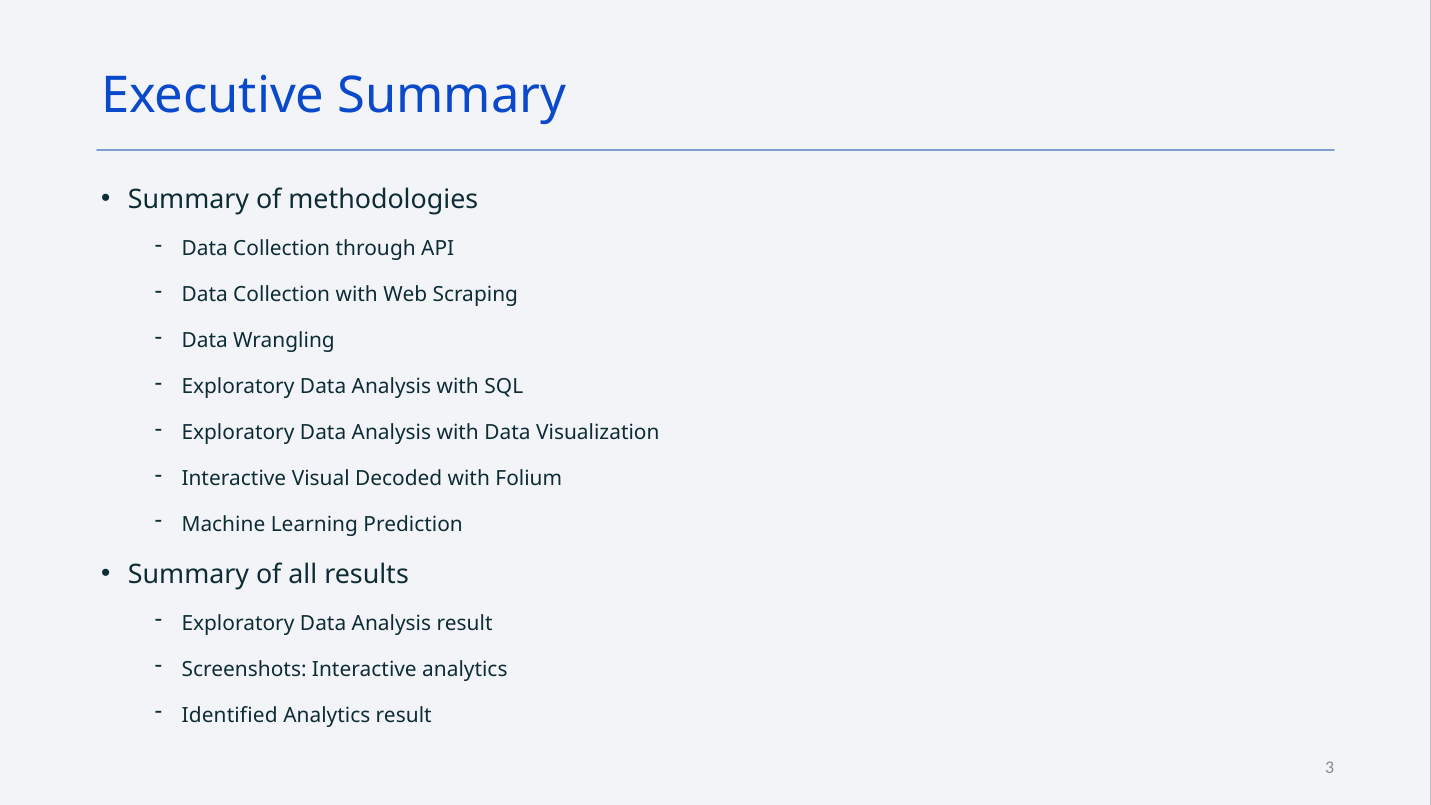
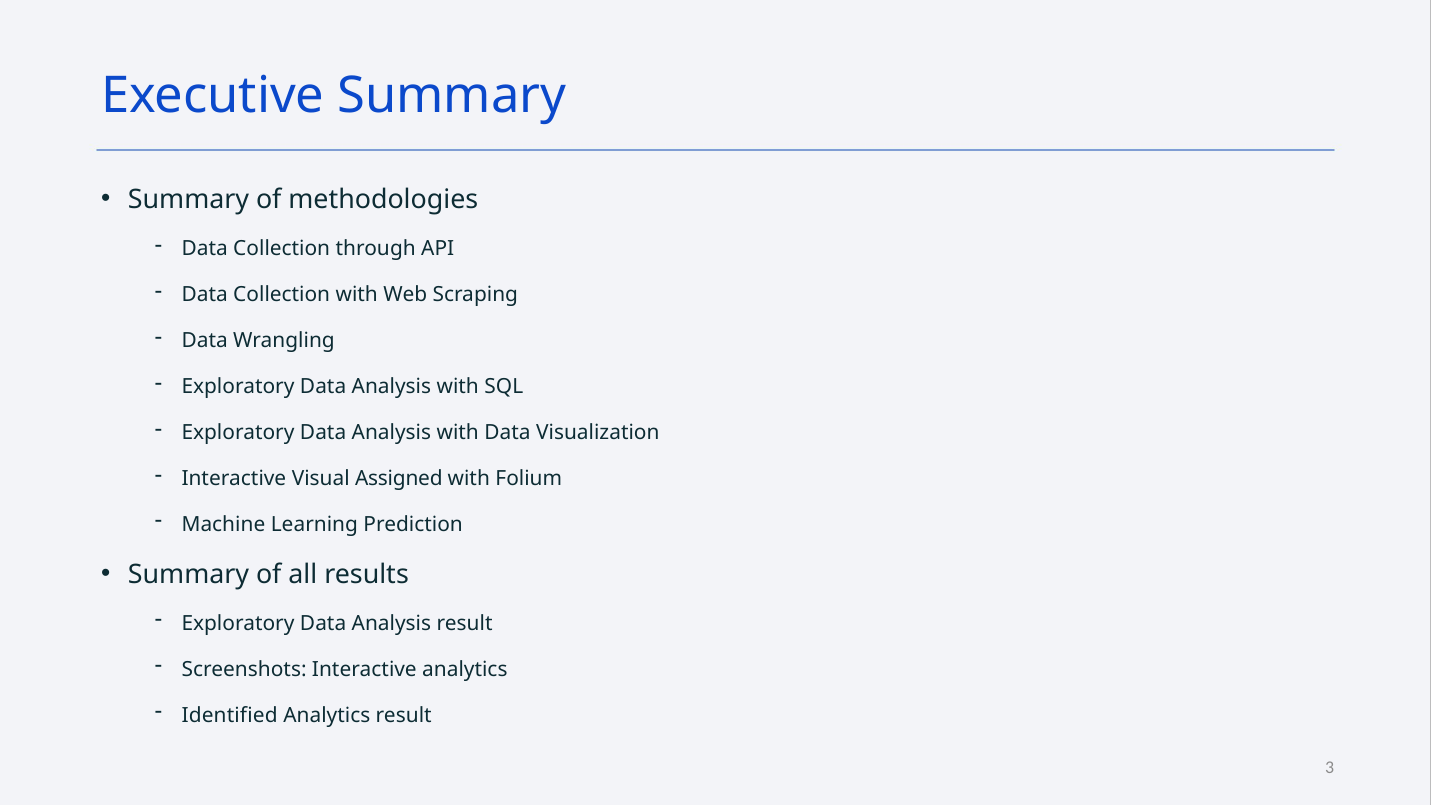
Decoded: Decoded -> Assigned (399, 478)
